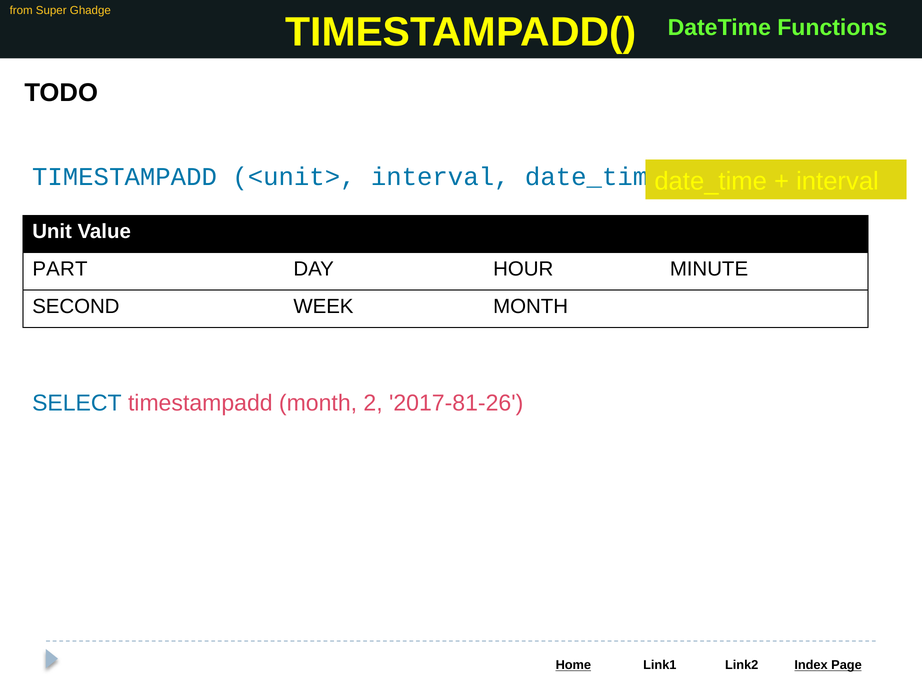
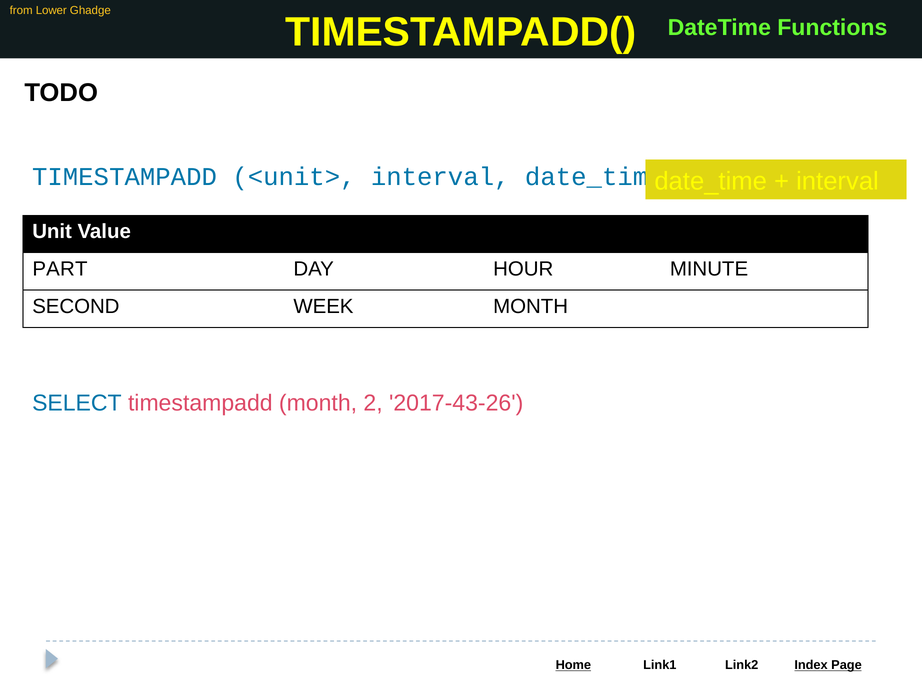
Super: Super -> Lower (51, 10)
2017-81-26: 2017-81-26 -> 2017-43-26 (456, 403)
